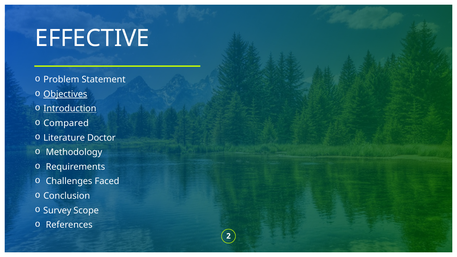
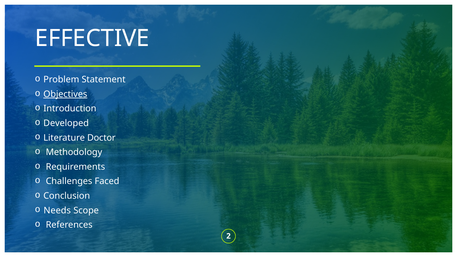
Introduction underline: present -> none (70, 109)
Compared: Compared -> Developed (66, 123)
Survey: Survey -> Needs (57, 210)
